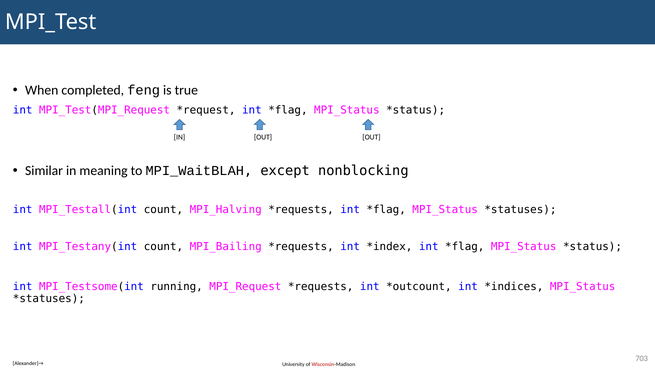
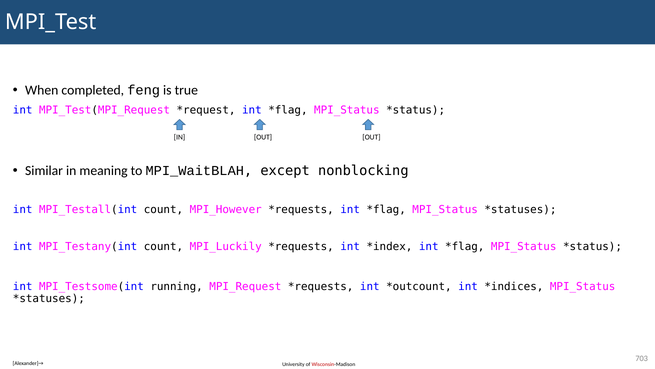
MPI_Halving: MPI_Halving -> MPI_However (226, 209)
MPI_Bailing: MPI_Bailing -> MPI_Luckily (226, 246)
